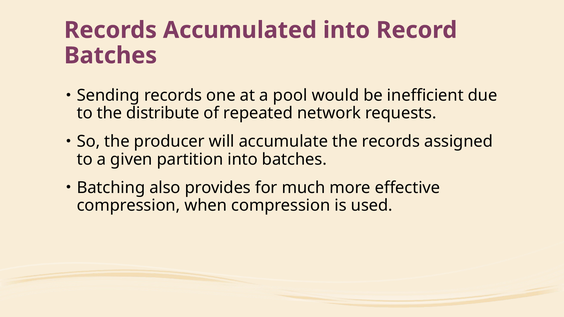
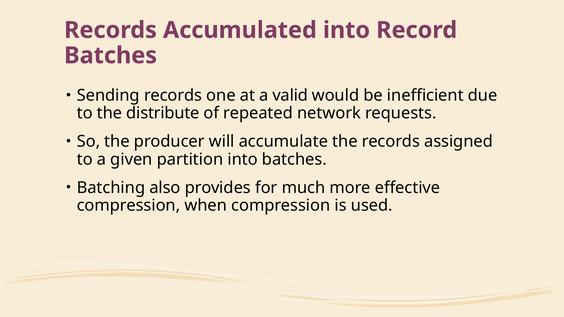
pool: pool -> valid (290, 96)
